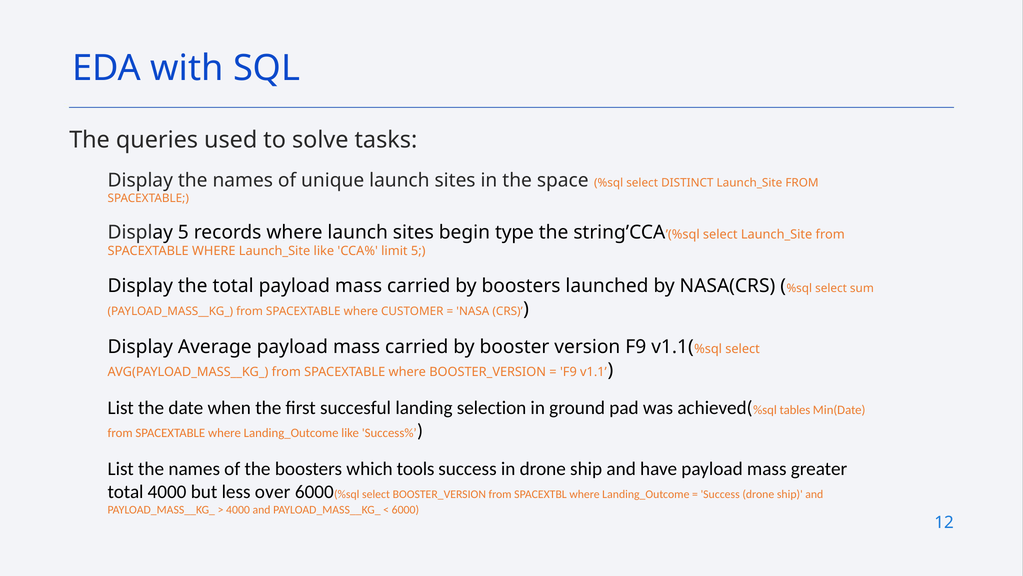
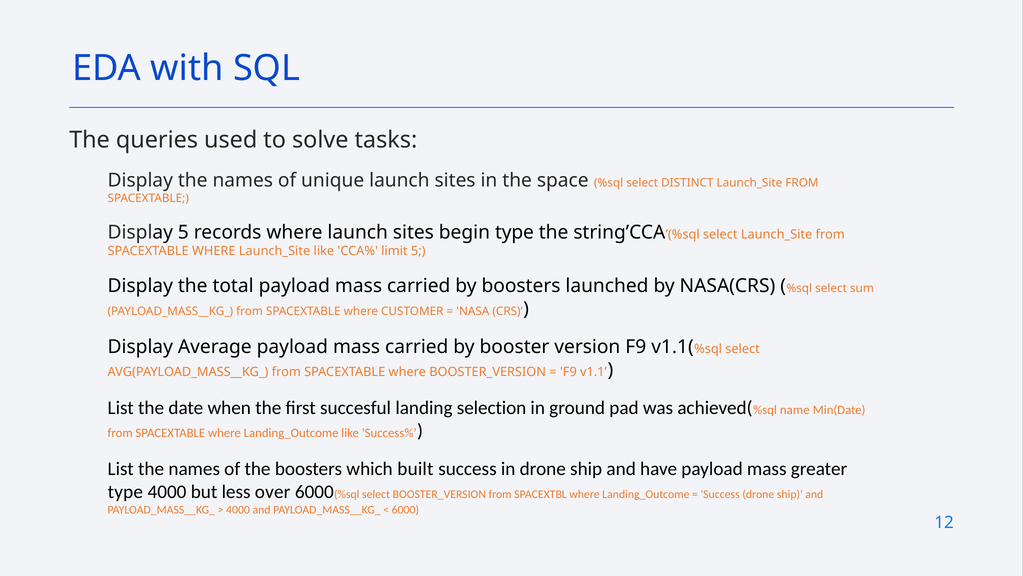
tables: tables -> name (795, 409)
tools: tools -> built (415, 468)
total: total -> type (125, 491)
